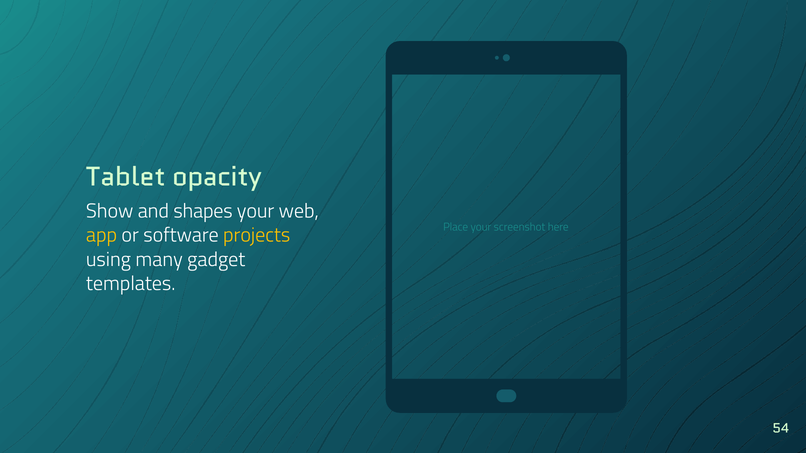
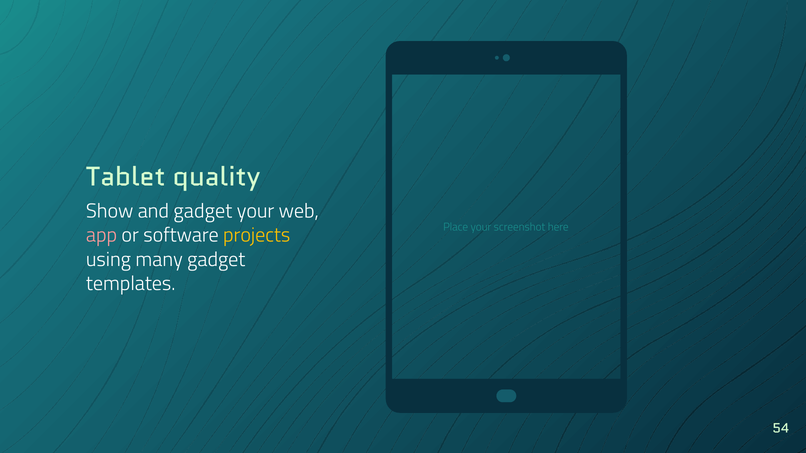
opacity: opacity -> quality (217, 177)
and shapes: shapes -> gadget (203, 211)
app colour: yellow -> pink (102, 235)
